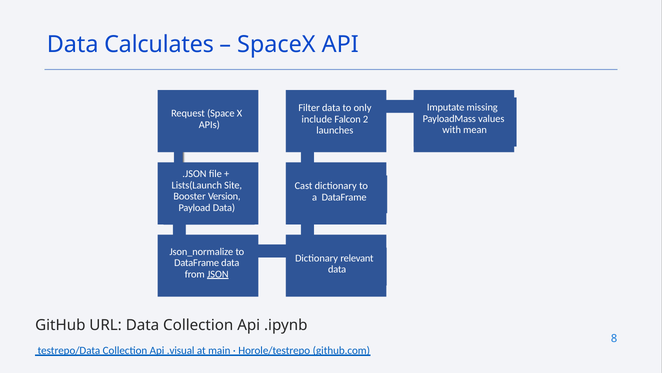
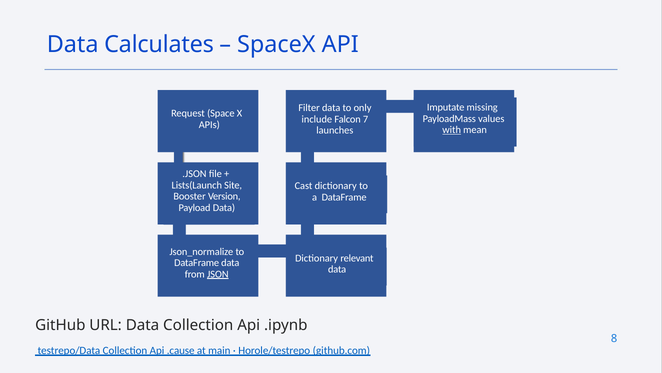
2: 2 -> 7 (366, 119)
with underline: none -> present (452, 130)
.visual: .visual -> .cause (181, 350)
